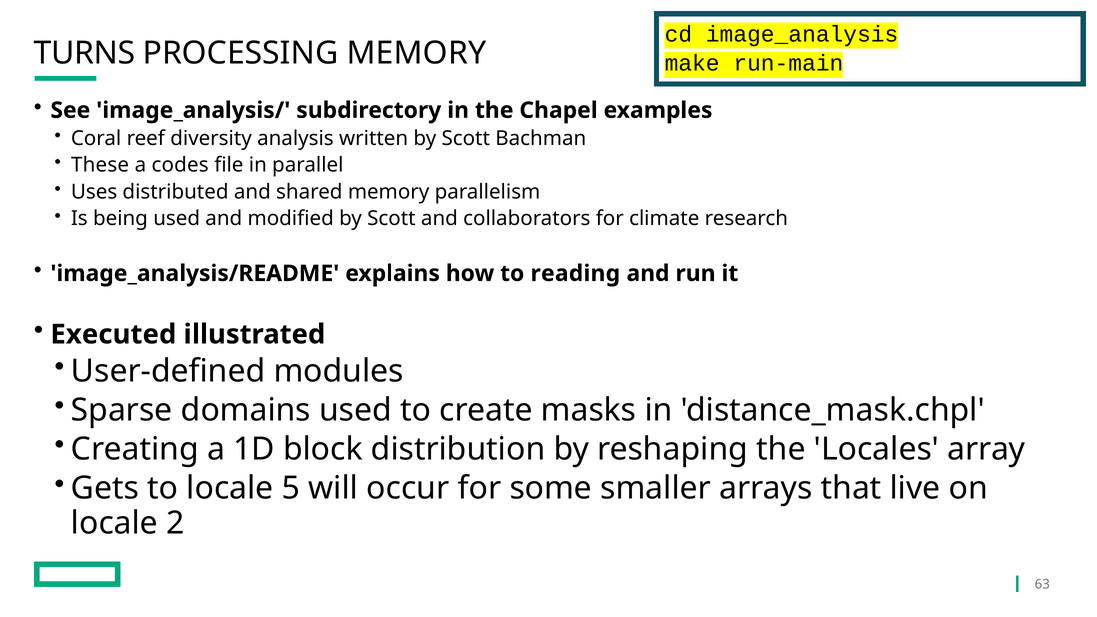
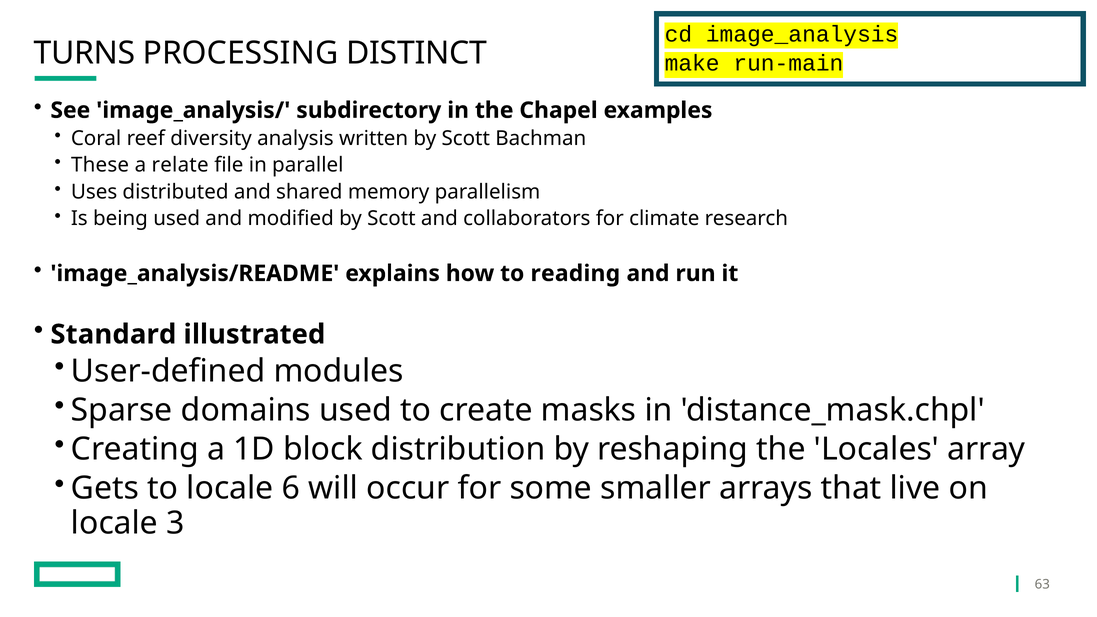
PROCESSING MEMORY: MEMORY -> DISTINCT (417, 53)
codes: codes -> relate (180, 165)
Executed: Executed -> Standard (113, 334)
5: 5 -> 6 (291, 488)
2: 2 -> 3 (175, 523)
